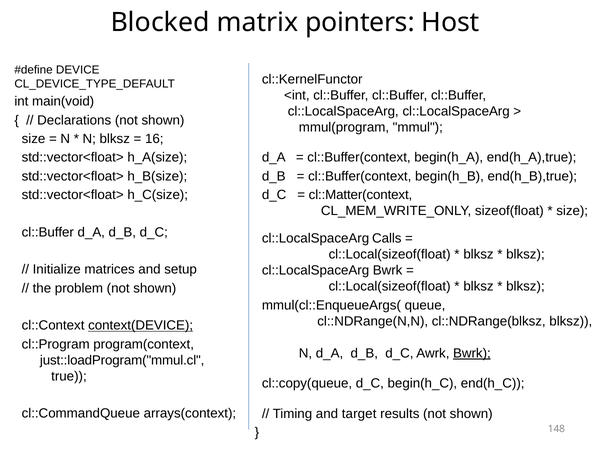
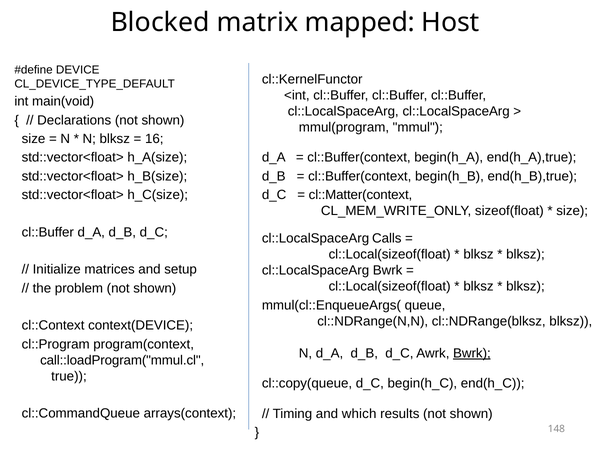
pointers: pointers -> mapped (360, 23)
context(DEVICE underline: present -> none (141, 326)
just::loadProgram("mmul.cl: just::loadProgram("mmul.cl -> call::loadProgram("mmul.cl (122, 361)
target: target -> which (359, 415)
